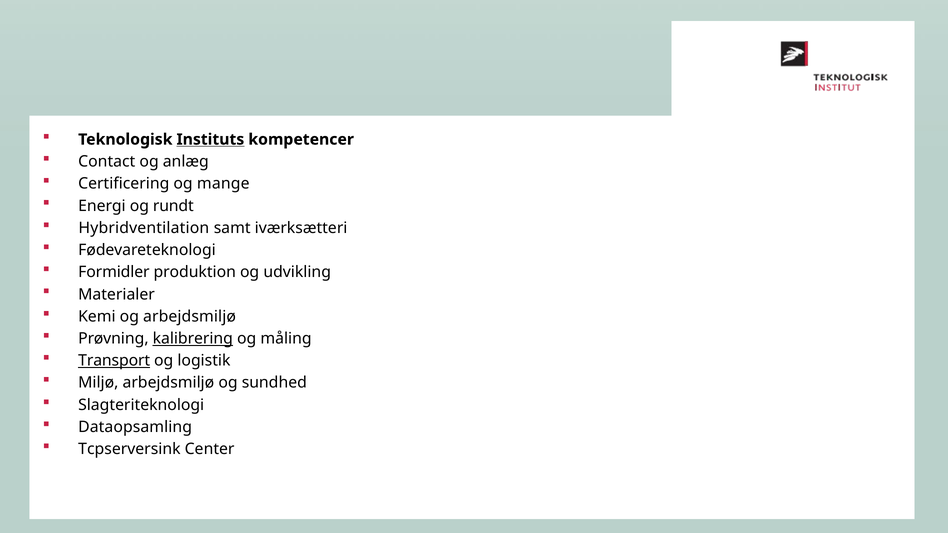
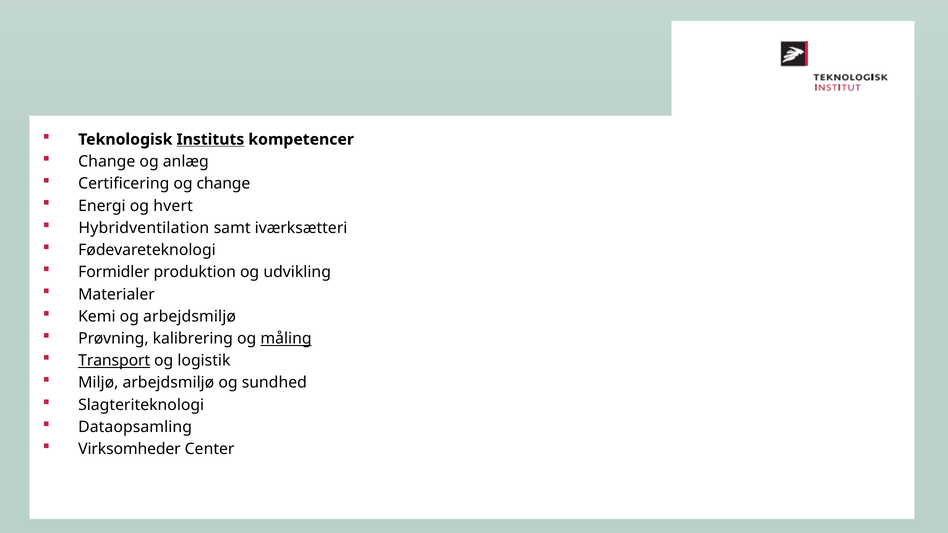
Contact: Contact -> Change (107, 162)
og mange: mange -> change (223, 184)
rundt: rundt -> hvert (173, 206)
kalibrering underline: present -> none (193, 339)
måling underline: none -> present (286, 339)
Tcpserversink: Tcpserversink -> Virksomheder (129, 449)
